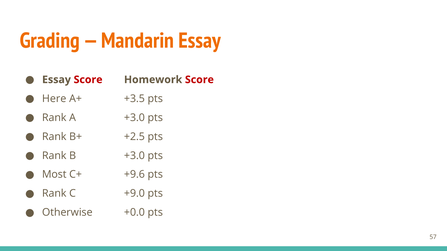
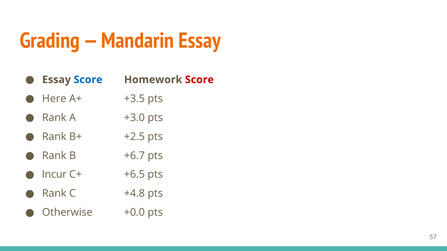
Score colour: red -> blue (88, 80)
B +3.0: +3.0 -> +6.7 (134, 156)
Most: Most -> Incur (54, 175)
+9.6: +9.6 -> +6.5 (134, 175)
+9.0: +9.0 -> +4.8 (134, 194)
